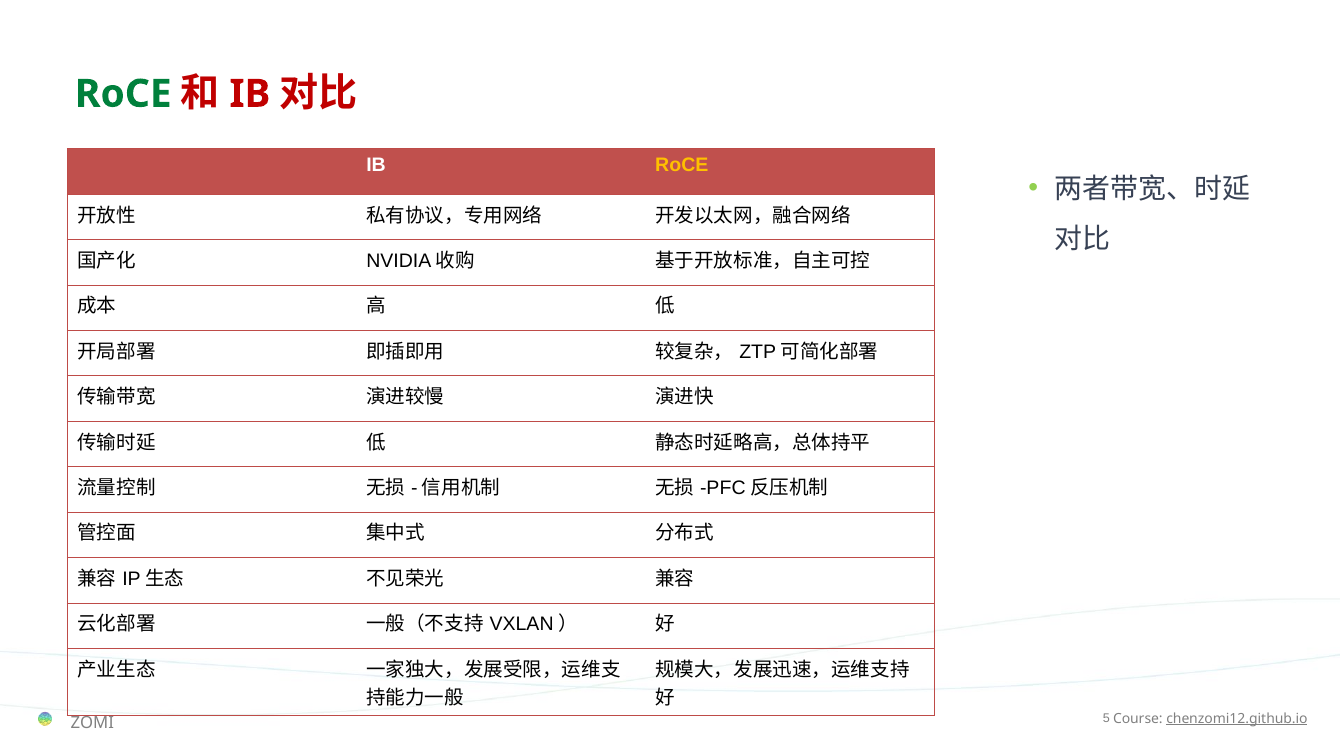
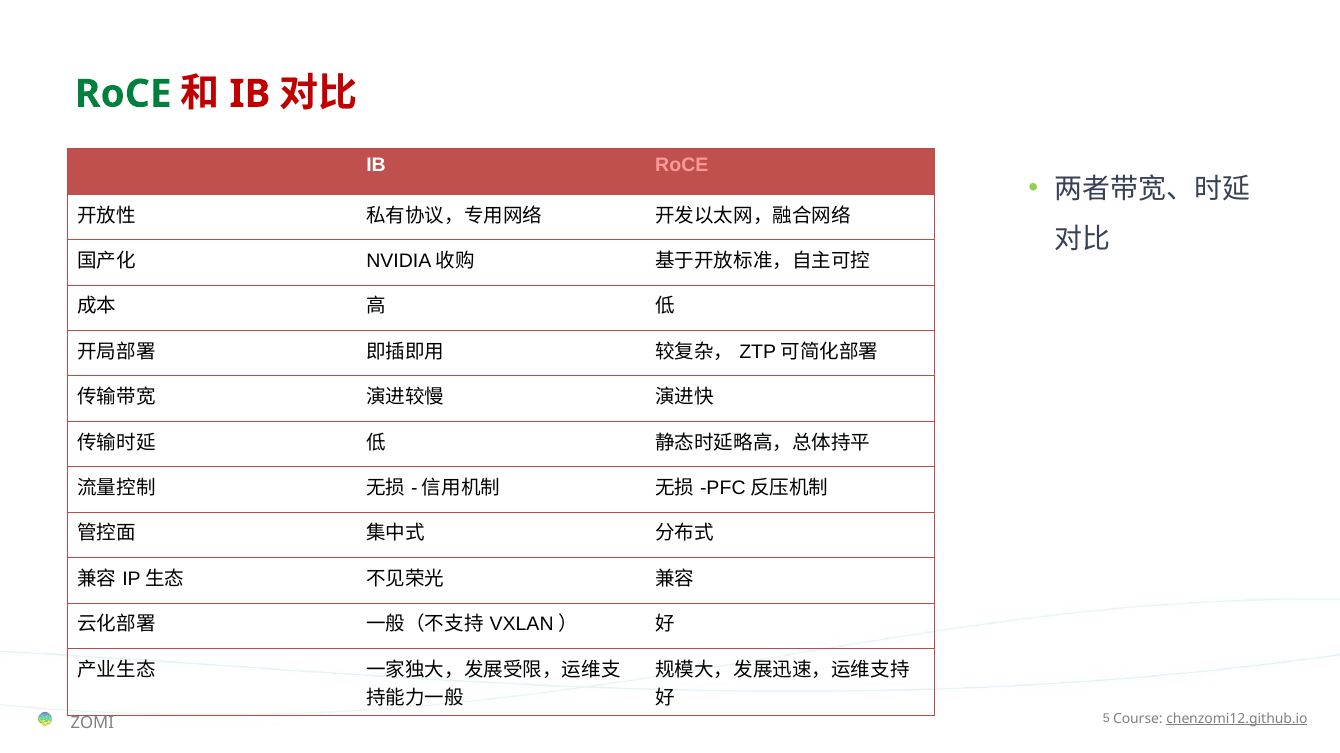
RoCE colour: yellow -> pink (682, 165)
